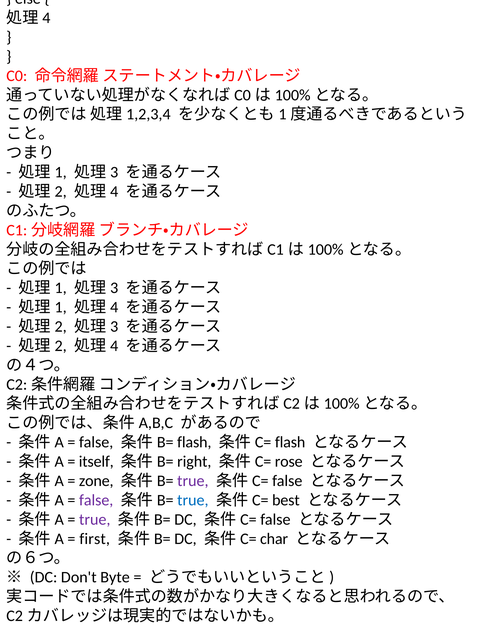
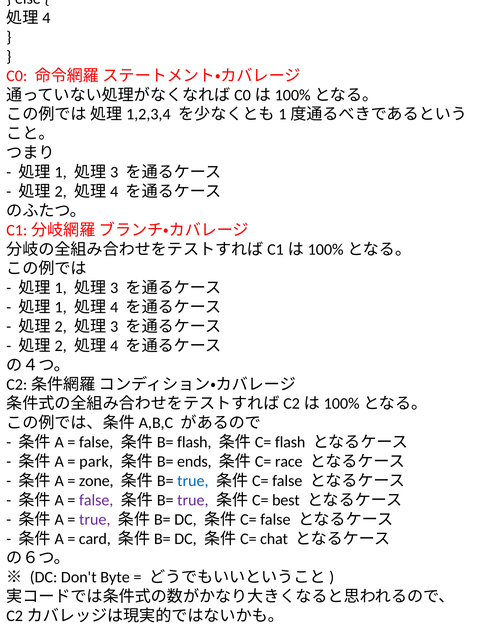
itself: itself -> park (96, 461)
right: right -> ends (194, 461)
rose: rose -> race (289, 461)
true colour: purple -> blue (193, 481)
true colour: blue -> purple (193, 500)
first: first -> card (95, 538)
char: char -> chat (274, 538)
